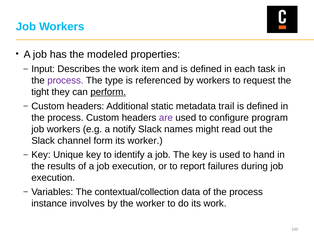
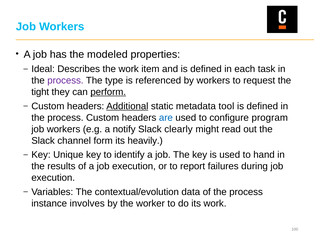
Input: Input -> Ideal (43, 69)
Additional underline: none -> present (127, 106)
trail: trail -> tool (226, 106)
are colour: purple -> blue (166, 118)
names: names -> clearly (179, 129)
its worker: worker -> heavily (145, 141)
contextual/collection: contextual/collection -> contextual/evolution (137, 192)
